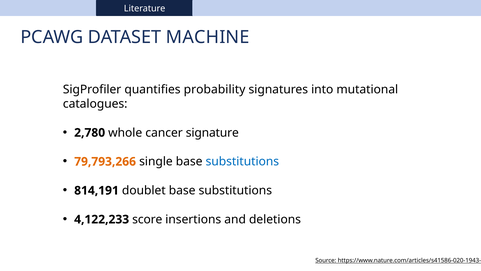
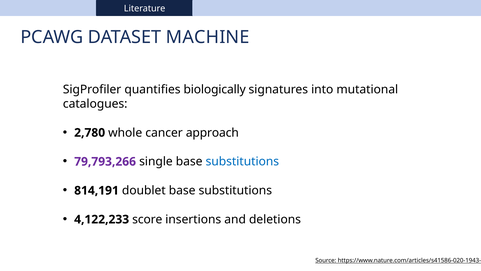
probability: probability -> biologically (215, 89)
signature: signature -> approach (212, 133)
79,793,266 colour: orange -> purple (105, 161)
